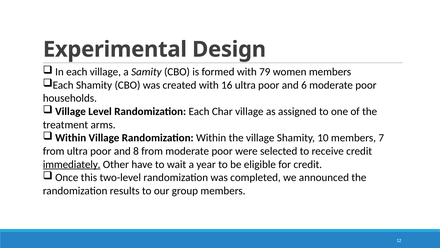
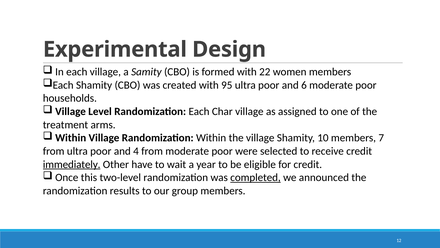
79: 79 -> 22 (265, 72)
16: 16 -> 95 (227, 85)
8: 8 -> 4 (136, 151)
completed underline: none -> present (256, 177)
